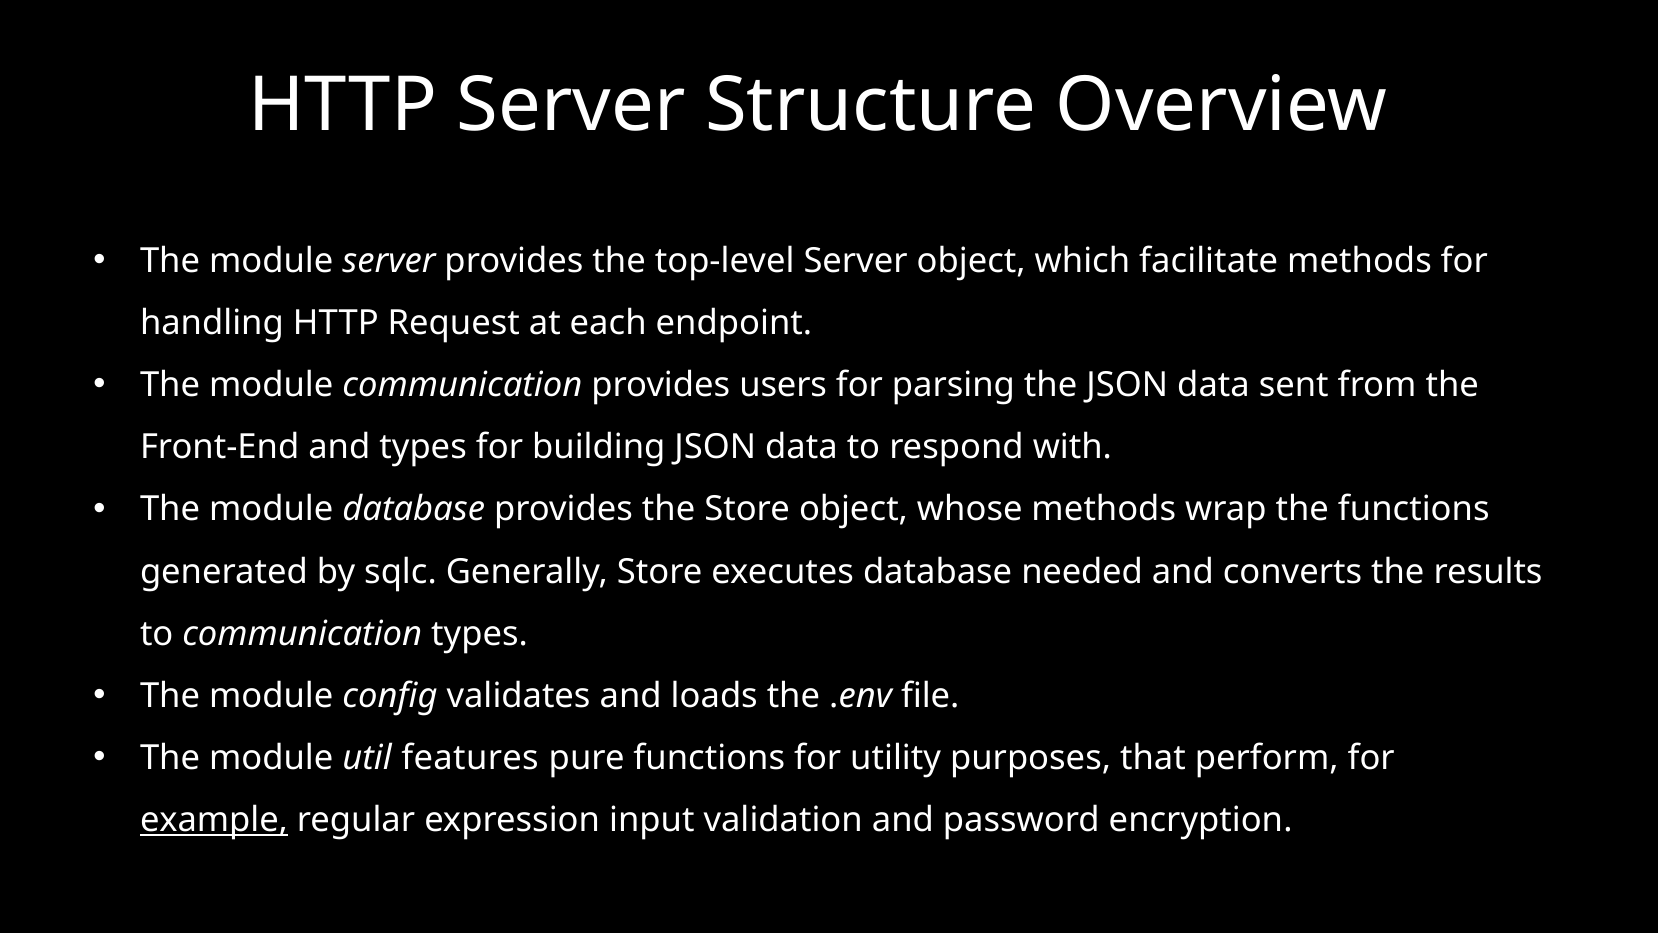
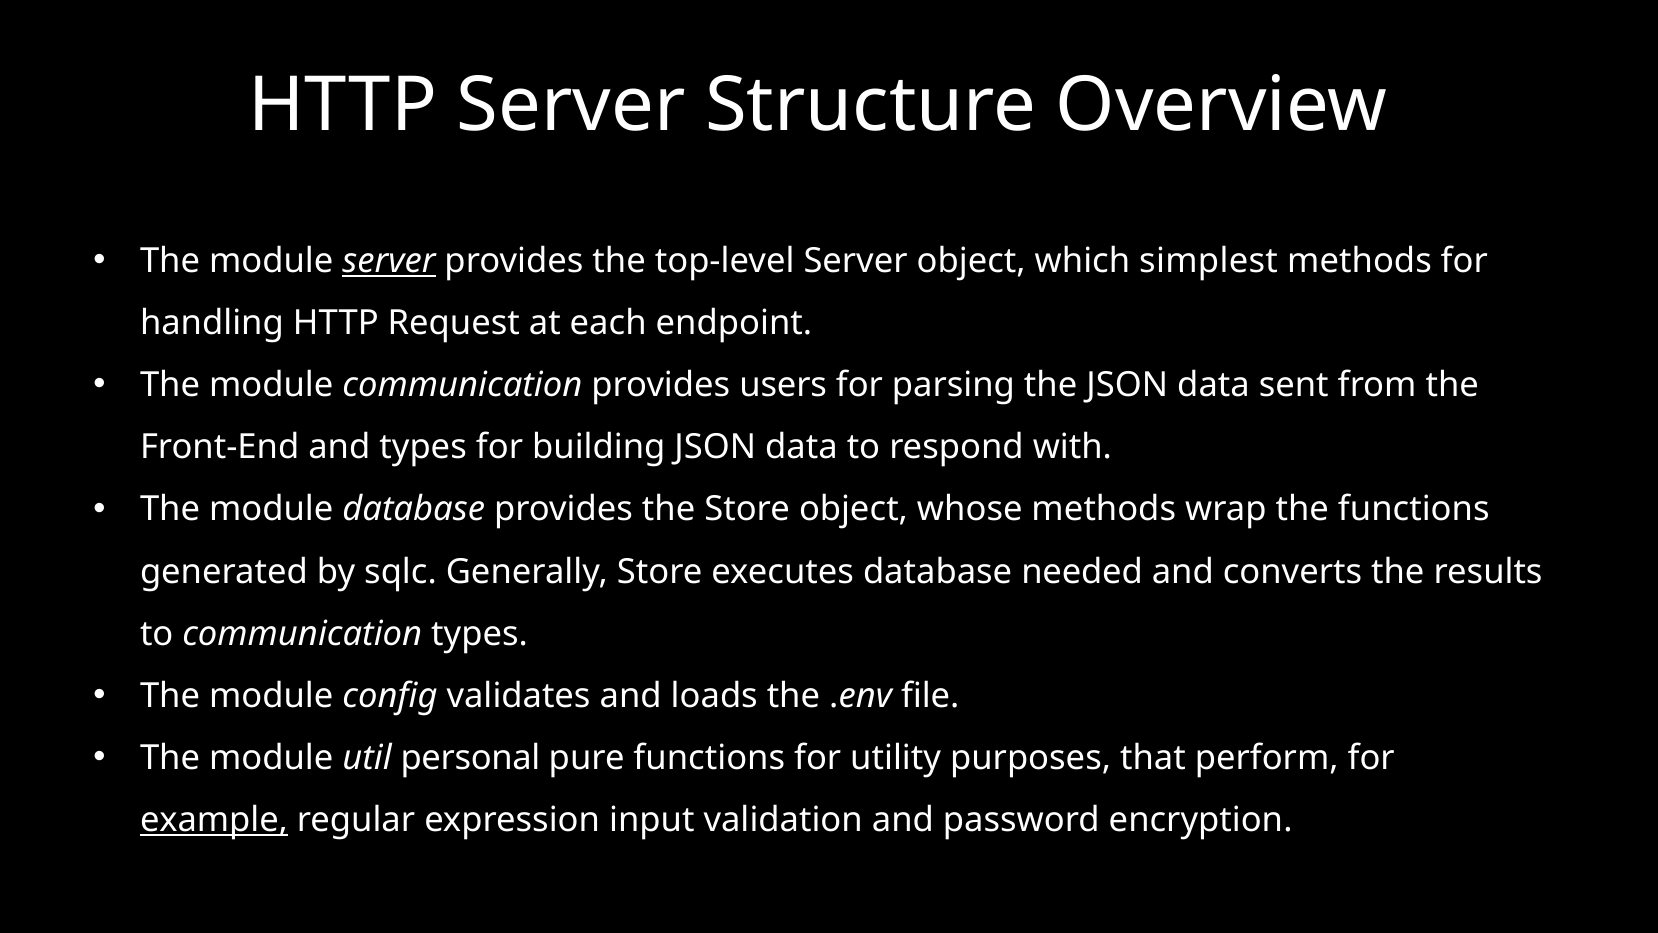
server underline: none -> present (389, 261)
facilitate: facilitate -> simplest (1209, 261)
features: features -> personal (470, 758)
